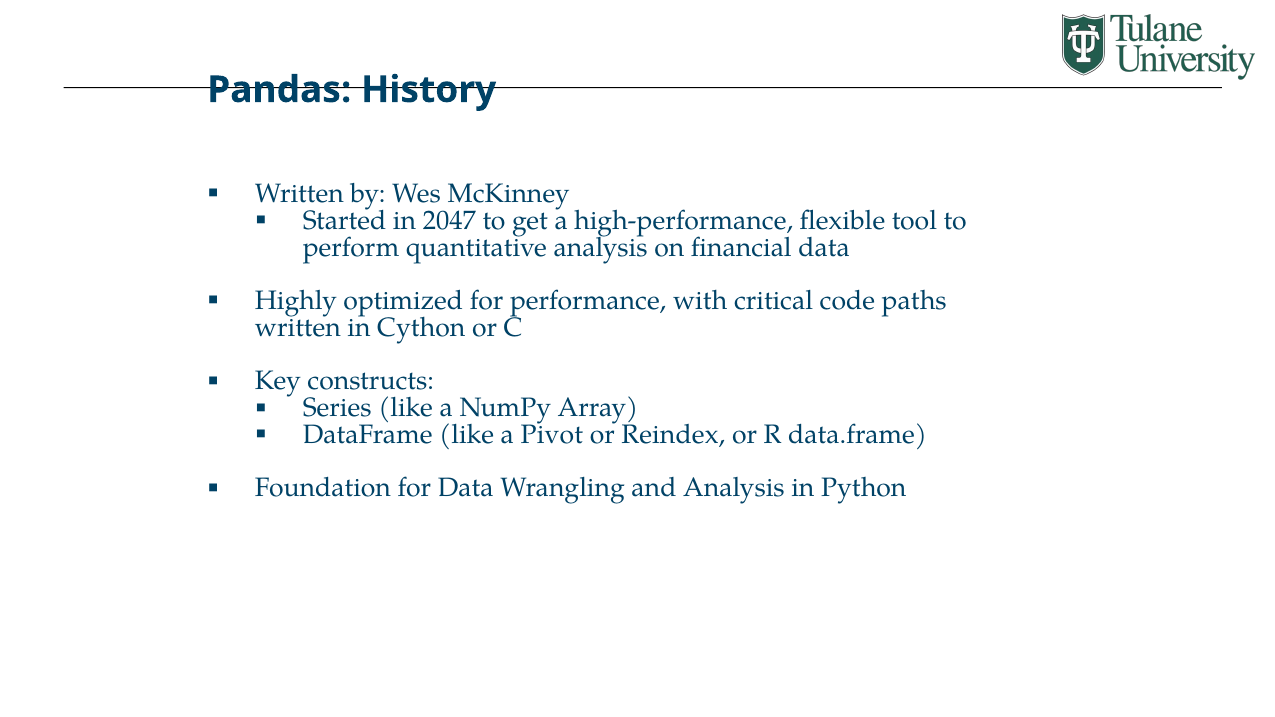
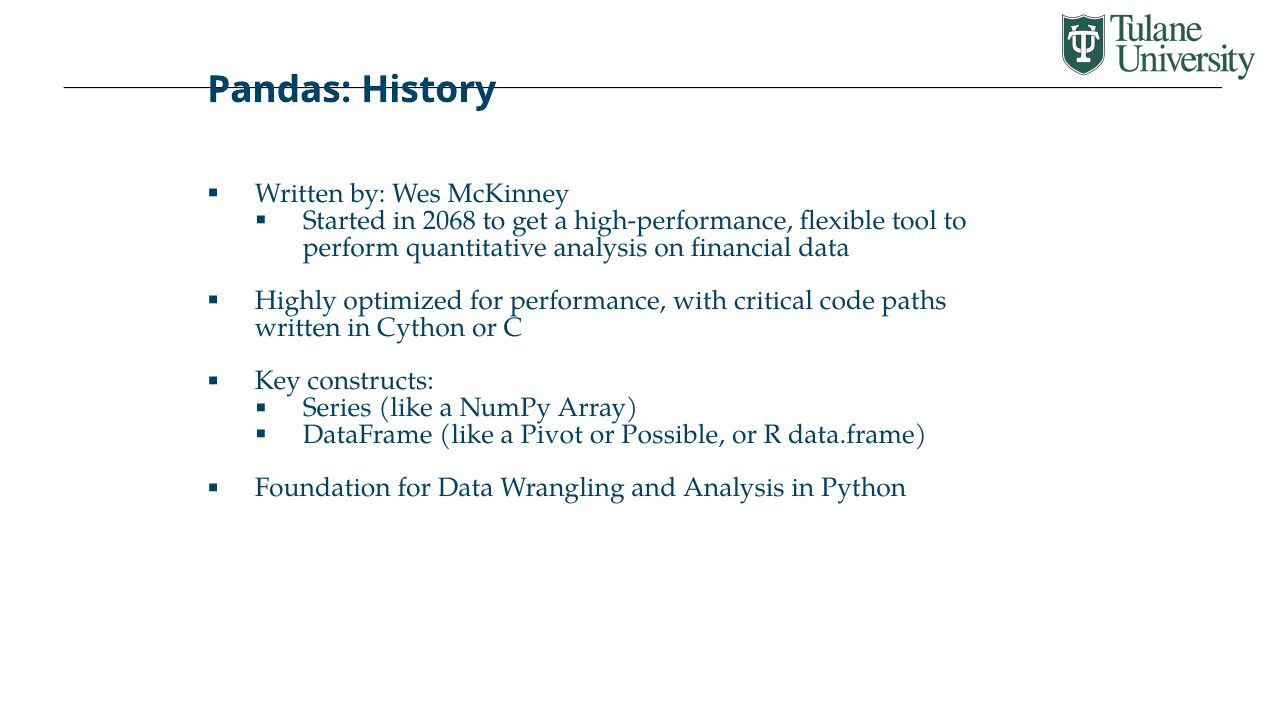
2047: 2047 -> 2068 (449, 221)
Reindex: Reindex -> Possible (673, 435)
